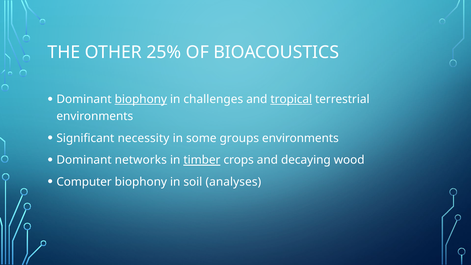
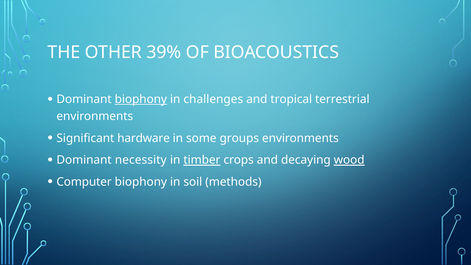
25%: 25% -> 39% (164, 52)
tropical underline: present -> none (291, 99)
necessity: necessity -> hardware (144, 138)
networks: networks -> necessity (141, 160)
wood underline: none -> present (349, 160)
analyses: analyses -> methods (233, 182)
